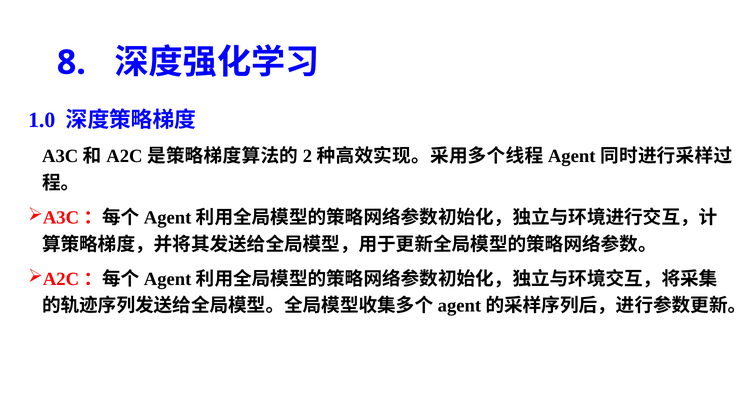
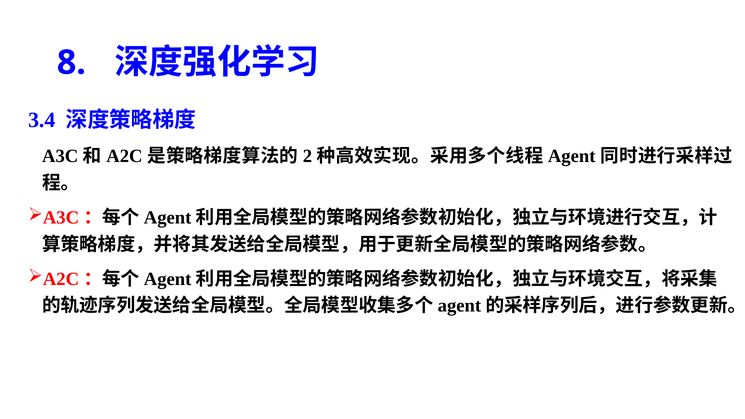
1.0: 1.0 -> 3.4 (42, 120)
